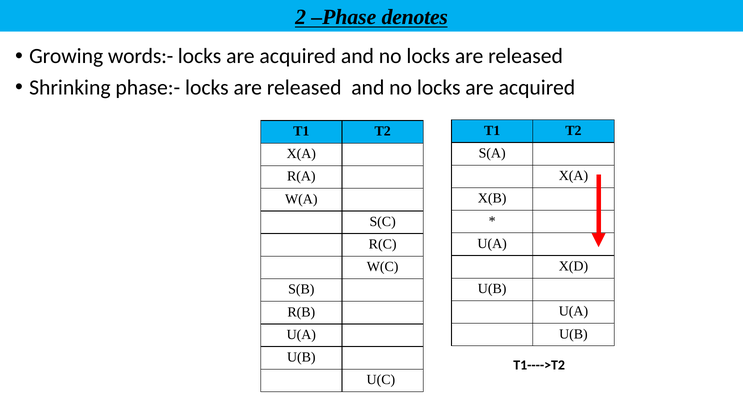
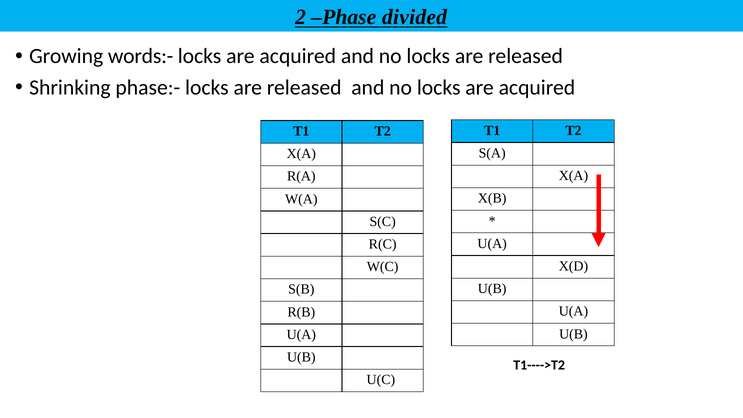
denotes: denotes -> divided (415, 17)
